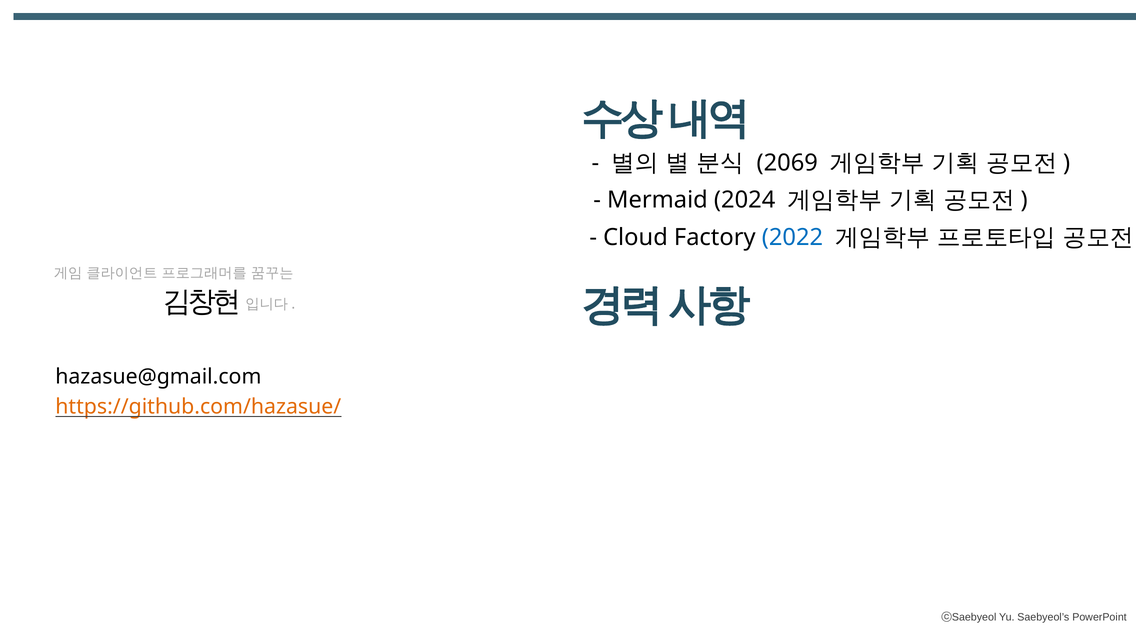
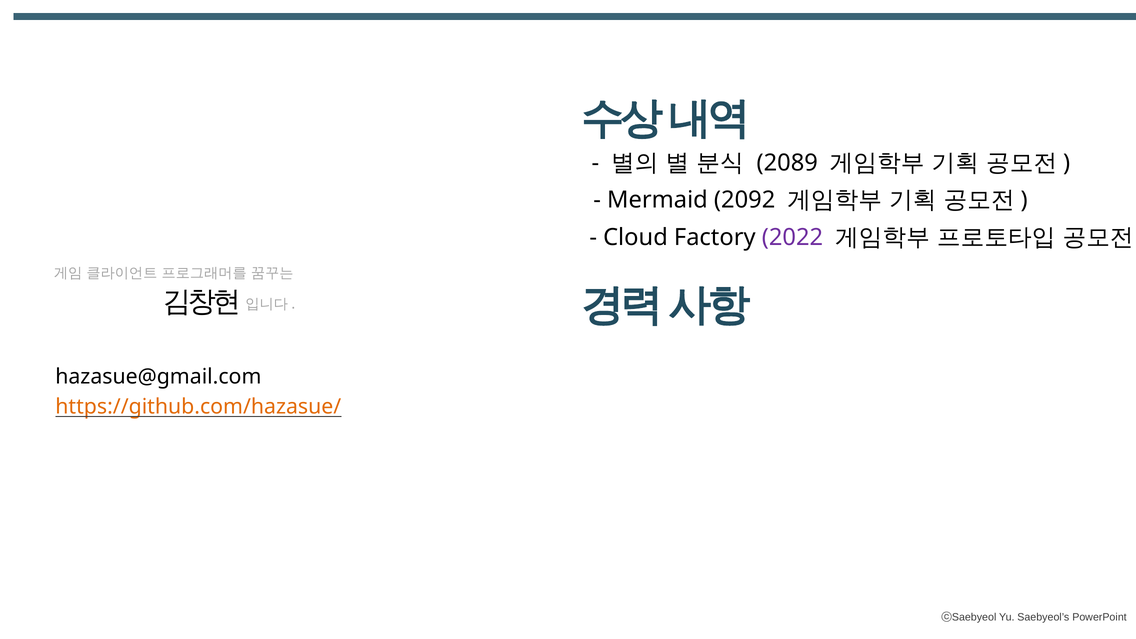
2069: 2069 -> 2089 (787, 163)
2024: 2024 -> 2092 (745, 200)
2022 colour: blue -> purple (792, 237)
